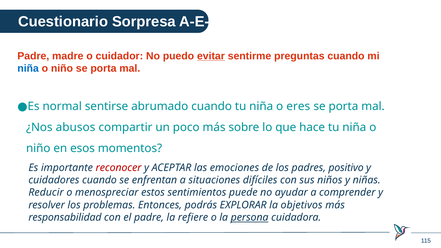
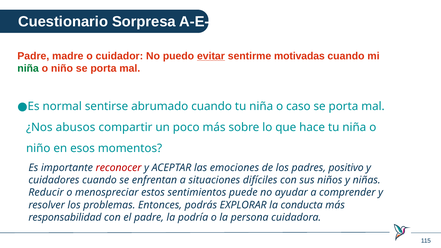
preguntas: preguntas -> motivadas (299, 56)
niña colour: blue -> green (28, 69)
eres: eres -> caso (298, 106)
objetivos: objetivos -> conducta (302, 205)
refiere: refiere -> podría (193, 218)
persona underline: present -> none (250, 218)
